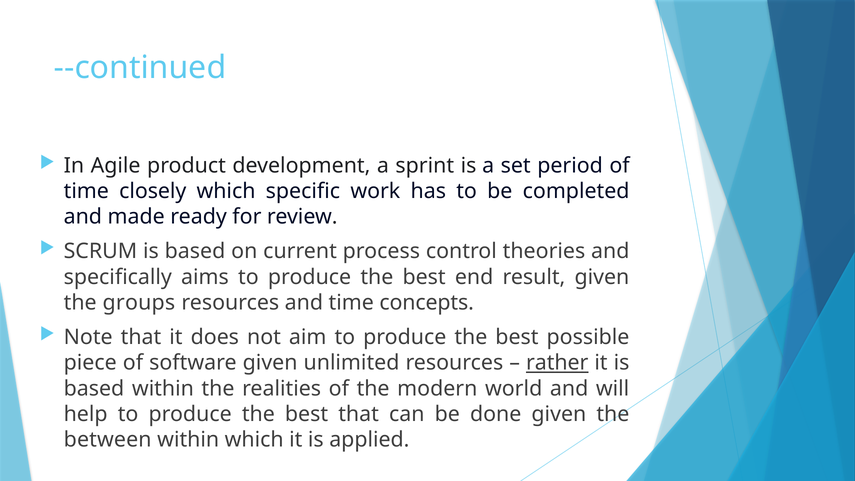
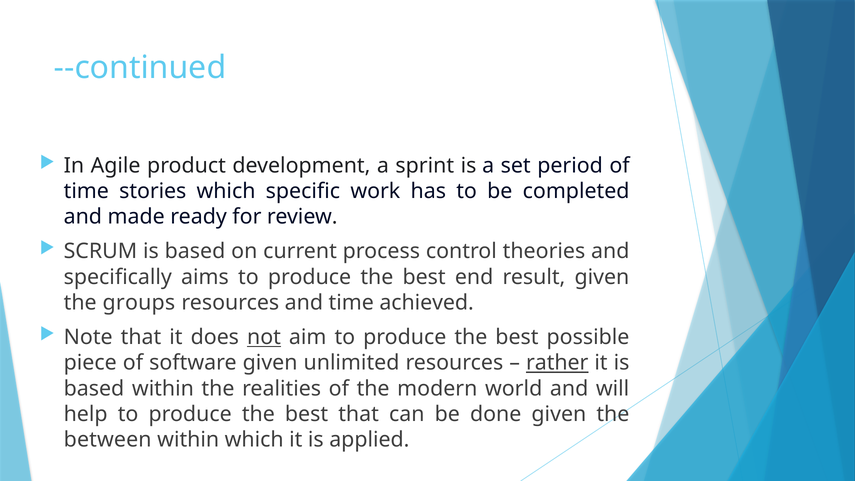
closely: closely -> stories (153, 191)
concepts: concepts -> achieved (427, 303)
not underline: none -> present (264, 337)
